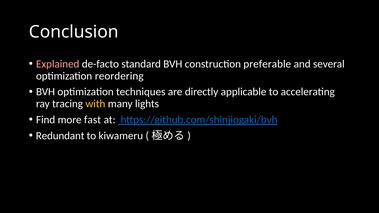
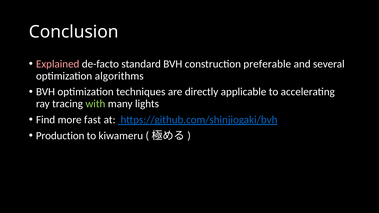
reordering: reordering -> algorithms (119, 76)
with colour: yellow -> light green (95, 104)
Redundant: Redundant -> Production (60, 136)
